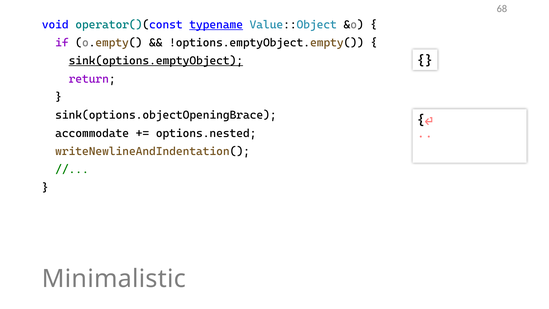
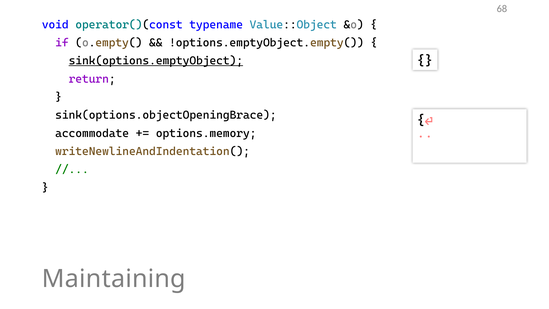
typename underline: present -> none (216, 25)
options.nested: options.nested -> options.memory (206, 133)
Minimalistic: Minimalistic -> Maintaining (114, 279)
